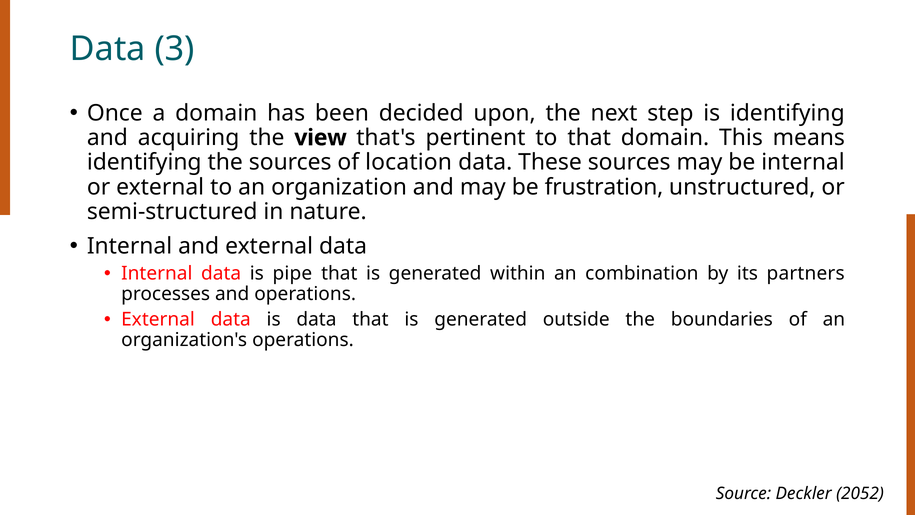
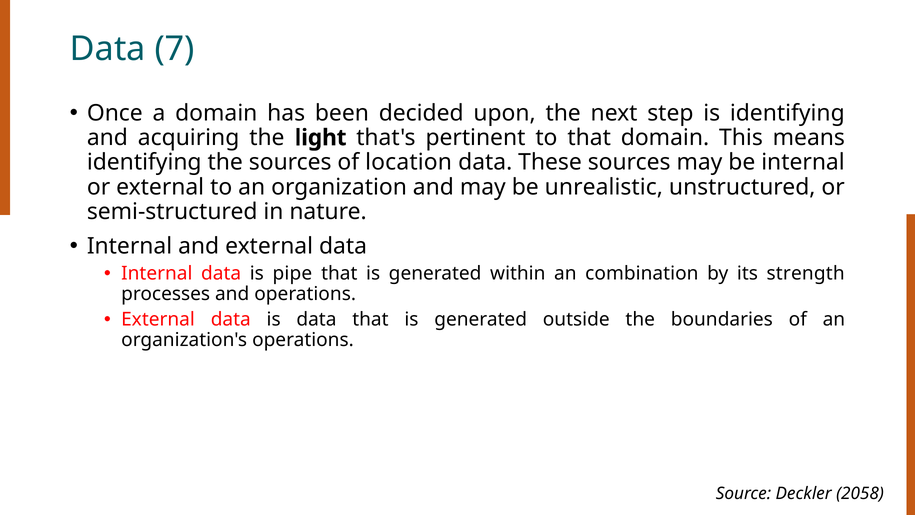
3: 3 -> 7 (175, 49)
view: view -> light (321, 138)
frustration: frustration -> unrealistic (604, 187)
partners: partners -> strength (806, 273)
2052: 2052 -> 2058 (860, 493)
